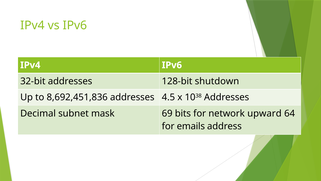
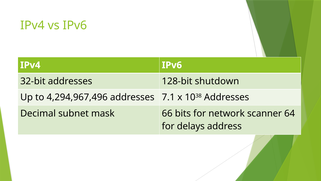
8,692,451,836: 8,692,451,836 -> 4,294,967,496 (77, 97)
4.5: 4.5 -> 7.1 (168, 97)
69: 69 -> 66 (167, 113)
upward: upward -> scanner (265, 113)
emails: emails -> delays (191, 126)
